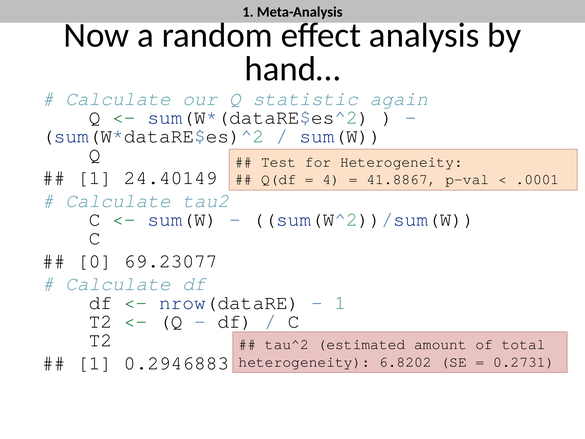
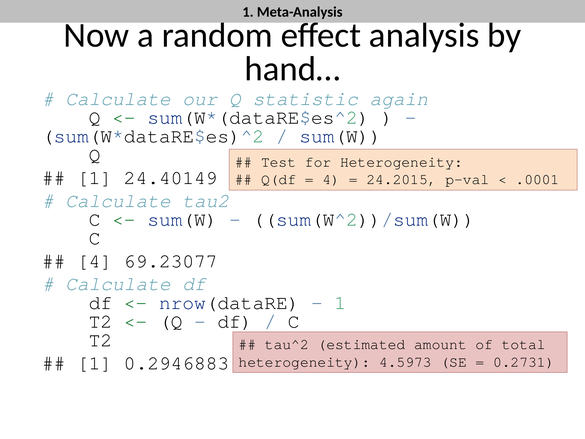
41.8867: 41.8867 -> 24.2015 (401, 179)
0: 0 -> 4 (95, 261)
6.8202: 6.8202 -> 4.5973 (405, 362)
